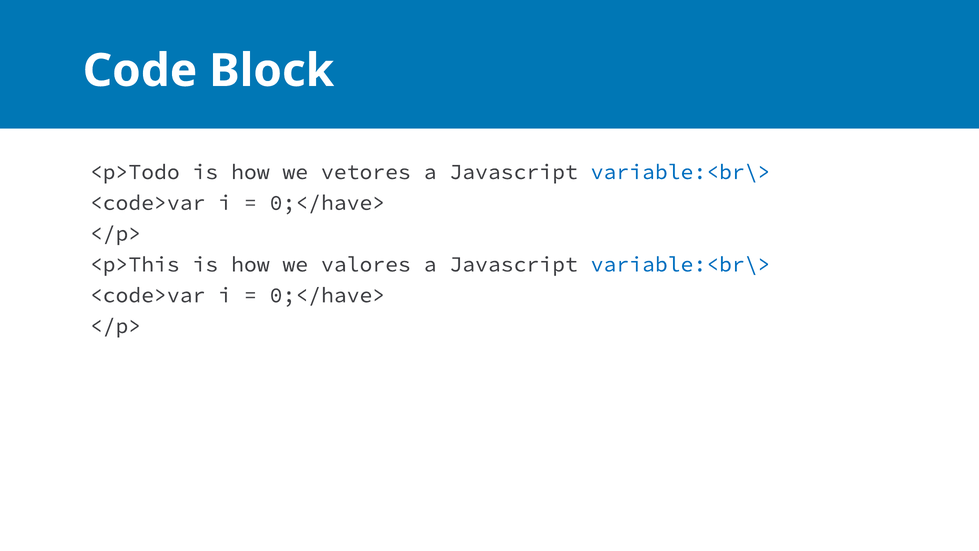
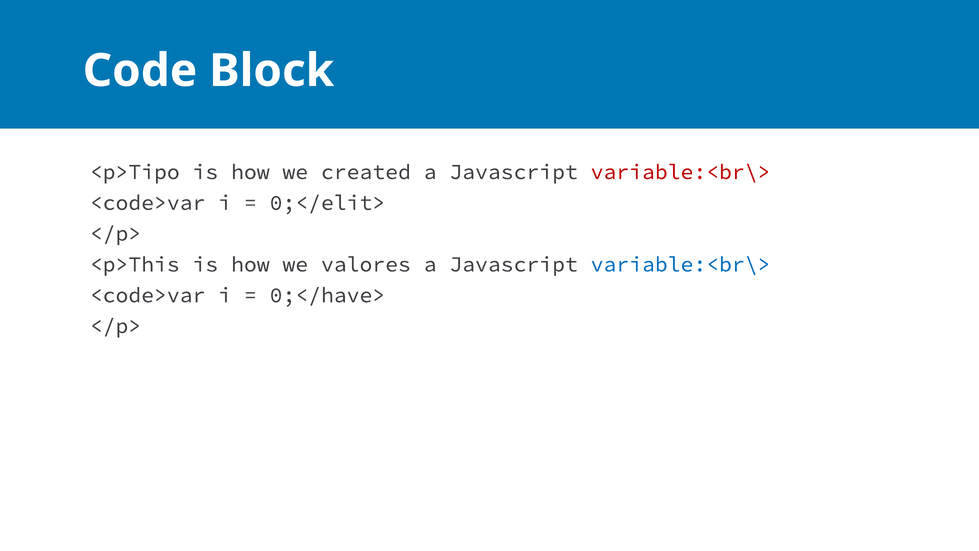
<p>Todo: <p>Todo -> <p>Tipo (135, 172)
vetores: vetores -> created (366, 172)
variable:<br\> colour: blue -> red (681, 172)
0;</have>: 0;</have> -> 0;</elit> (327, 203)
